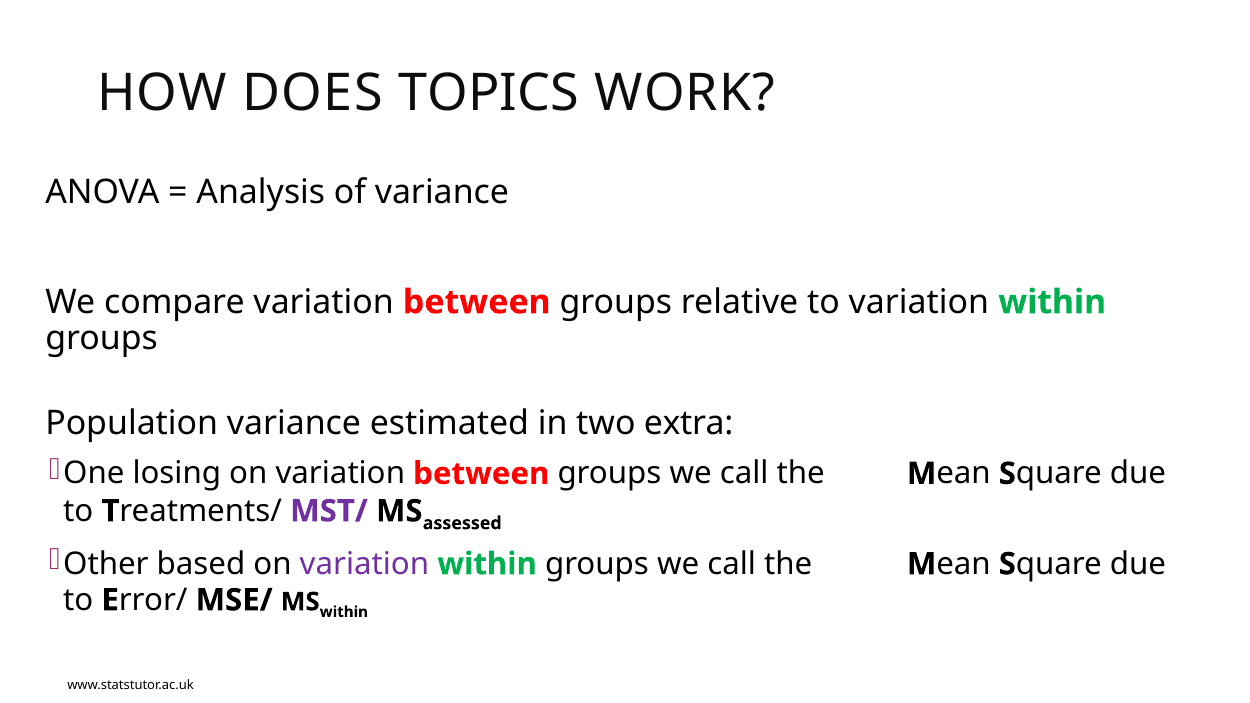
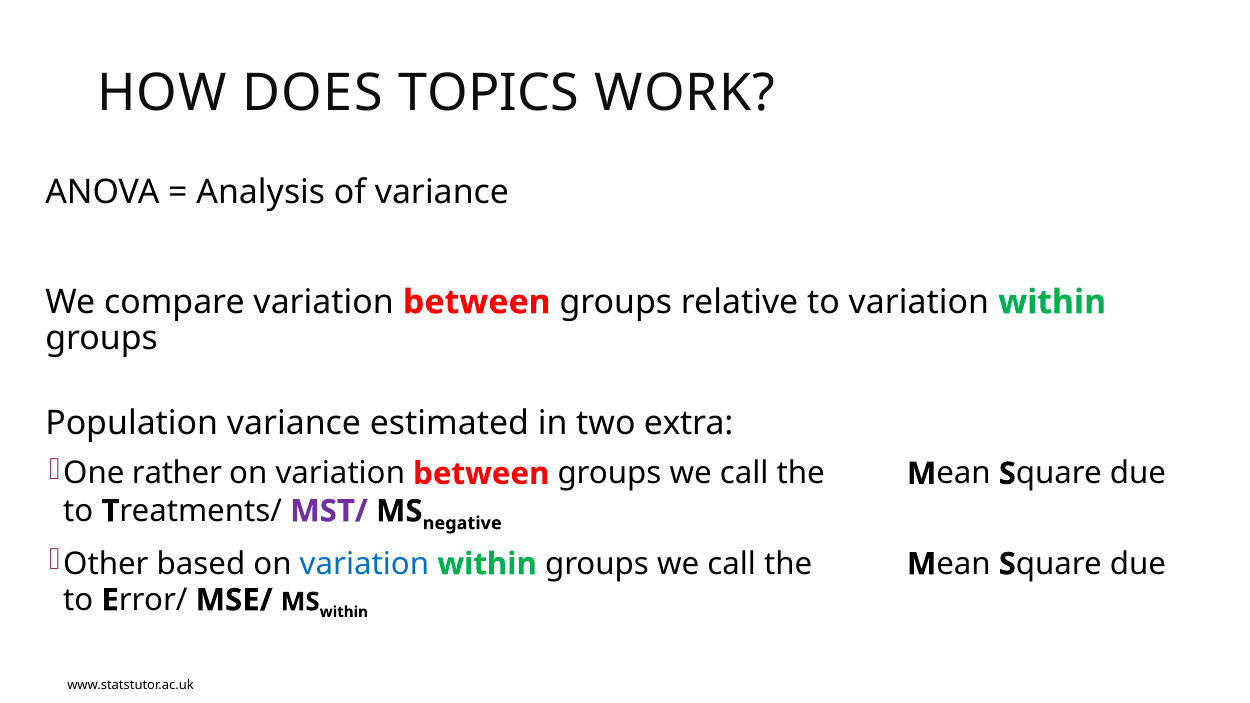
losing: losing -> rather (177, 474)
assessed: assessed -> negative (462, 523)
variation colour: purple -> blue (364, 564)
